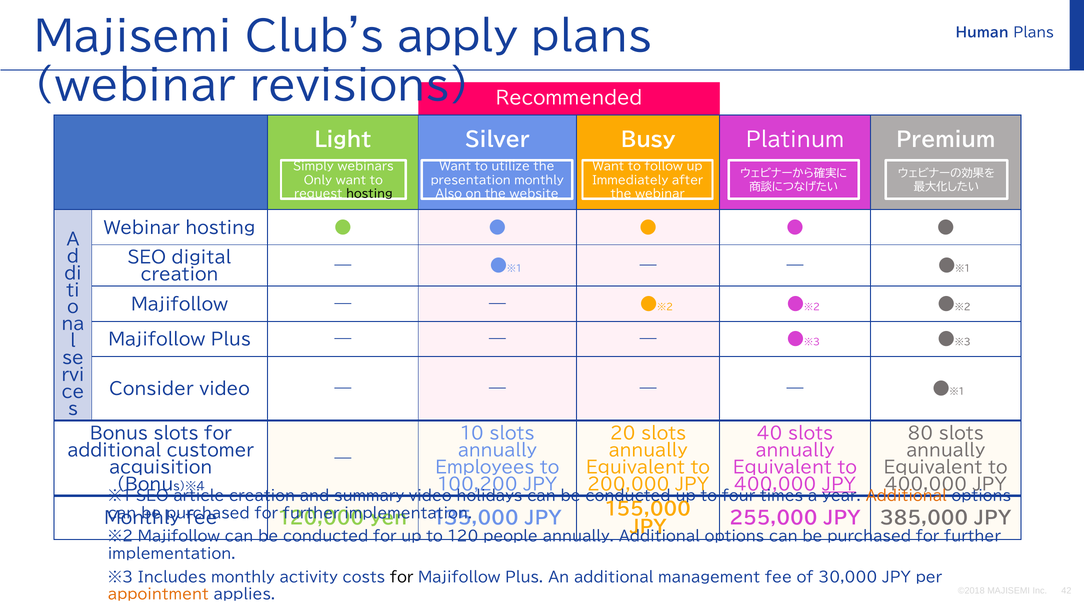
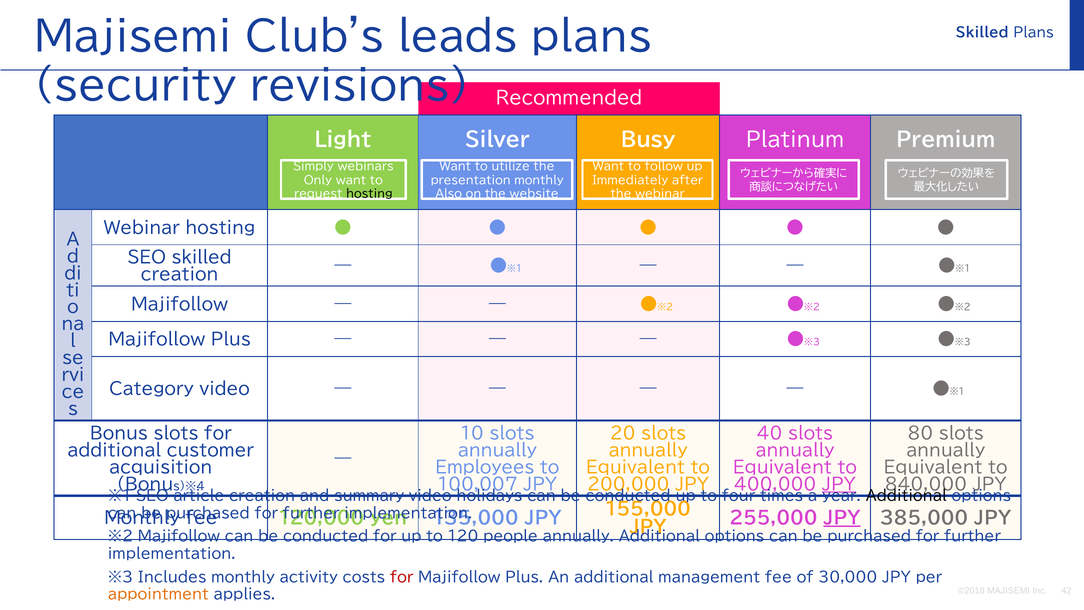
apply: apply -> leads (458, 37)
Human: Human -> Skilled (982, 33)
webinar: webinar -> security (135, 86)
SEO digital: digital -> skilled (202, 258)
Consider: Consider -> Category (152, 389)
100,200: 100,200 -> 100,007 (478, 484)
400,000: 400,000 -> 840,000 (926, 484)
Additional colour: orange -> black (906, 496)
JPY underline: none -> present (842, 518)
for colour: black -> red (402, 577)
